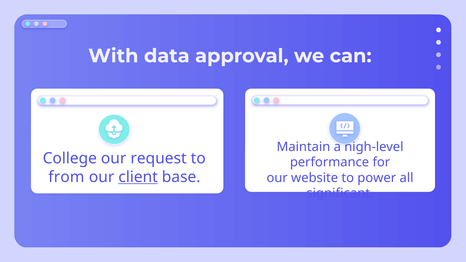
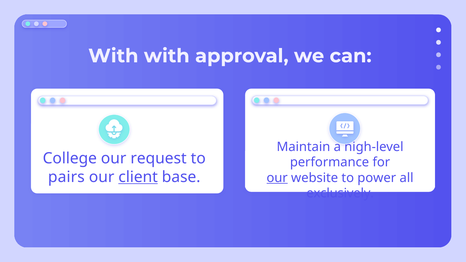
With data: data -> with (167, 56)
from: from -> pairs (66, 177)
our underline: none -> present (277, 178)
significant: significant -> exclusively (340, 193)
